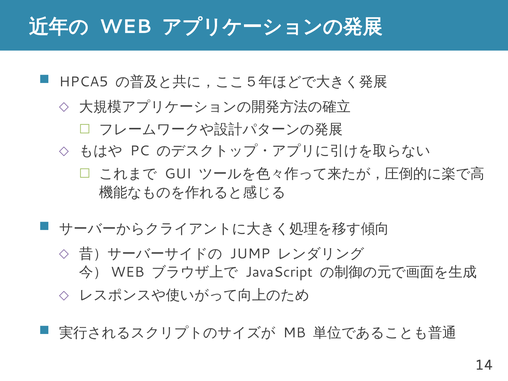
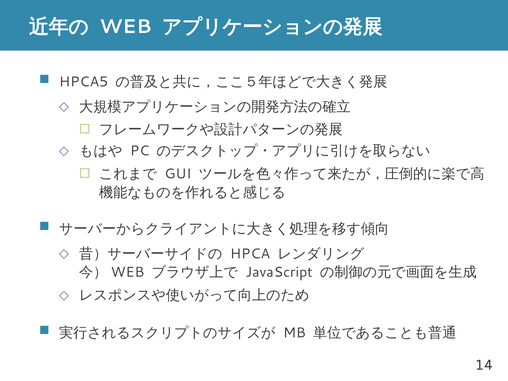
JUMP: JUMP -> HPCA (250, 254)
